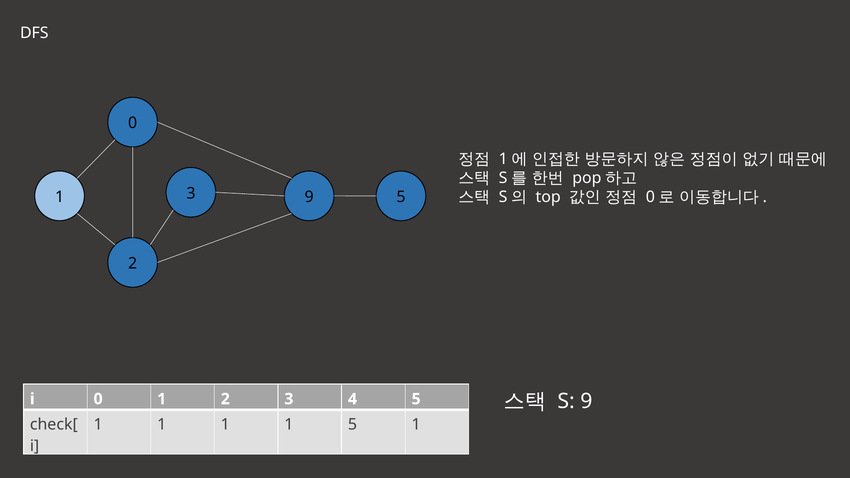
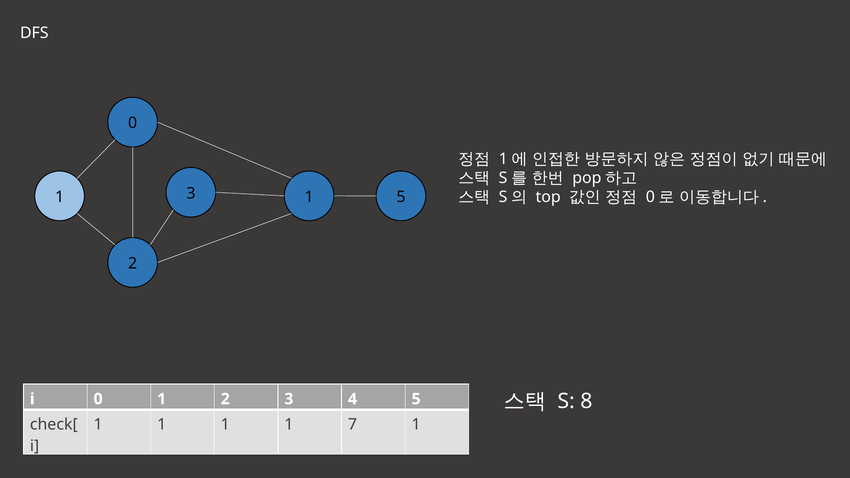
3 9: 9 -> 1 (309, 197)
S 9: 9 -> 8 (586, 402)
1 5: 5 -> 7 (352, 425)
